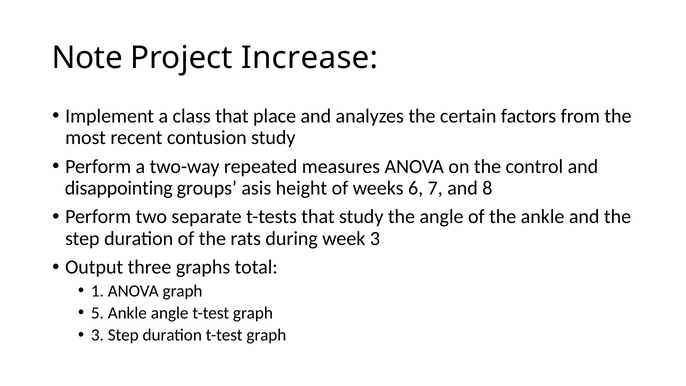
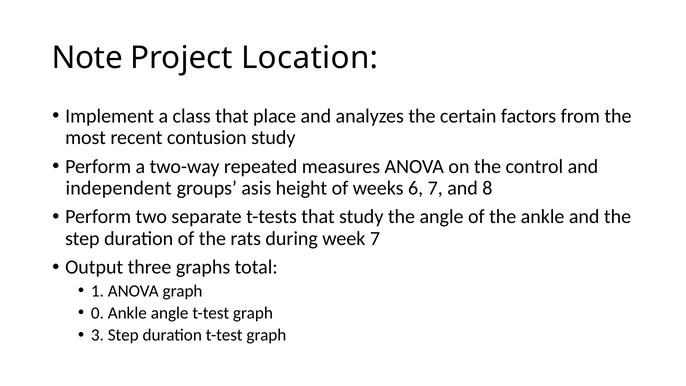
Increase: Increase -> Location (310, 58)
disappointing: disappointing -> independent (119, 188)
week 3: 3 -> 7 (375, 238)
5: 5 -> 0 (97, 313)
